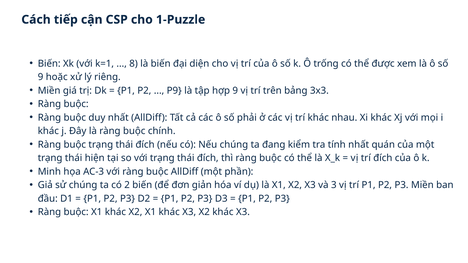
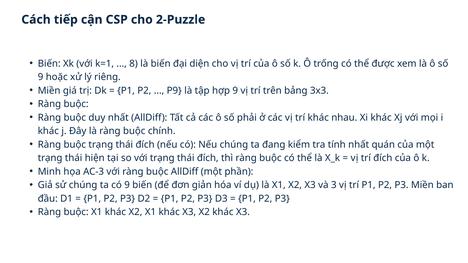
1-Puzzle: 1-Puzzle -> 2-Puzzle (181, 20)
có 2: 2 -> 9 (127, 185)
